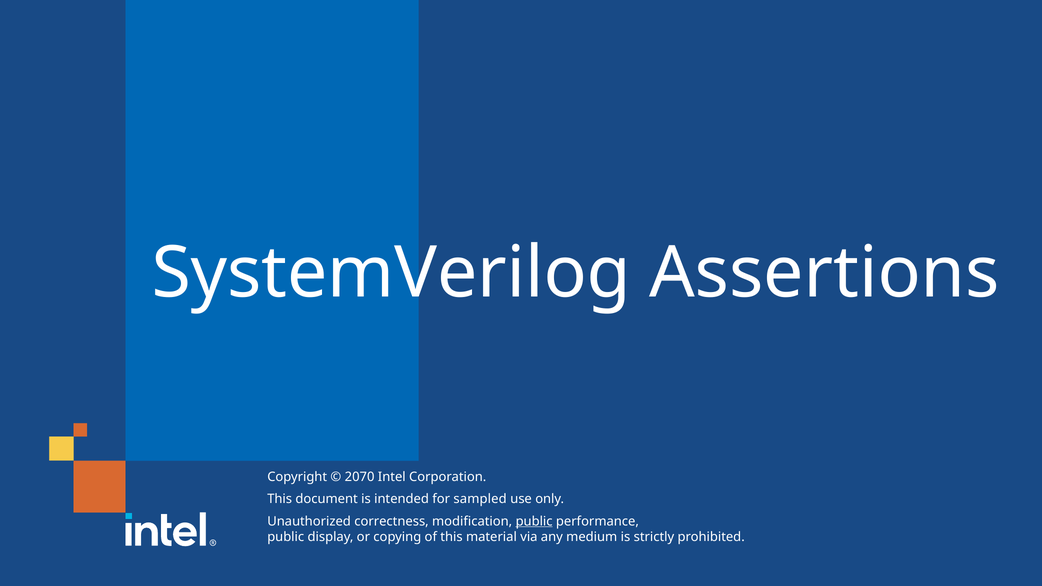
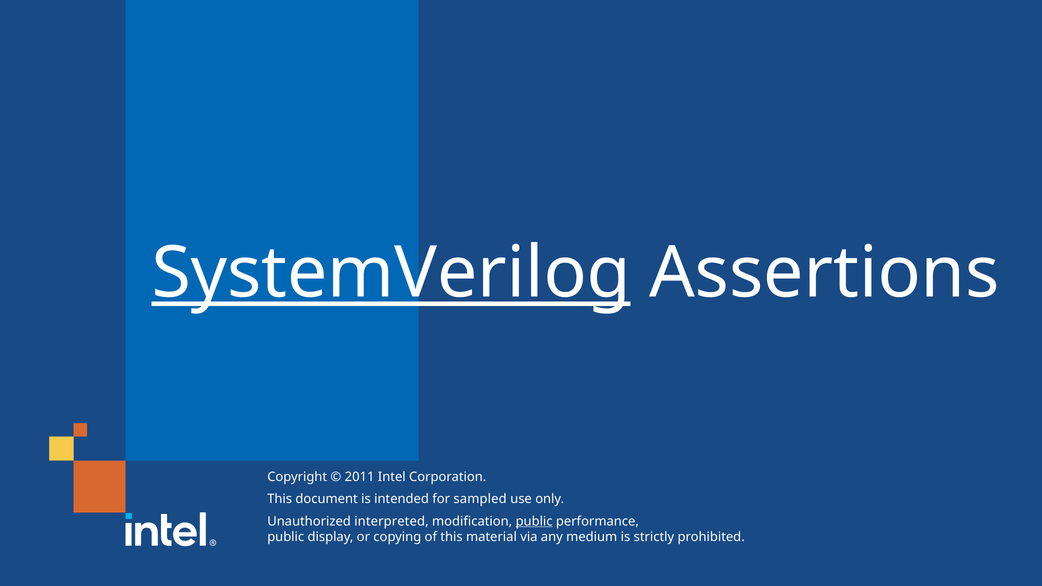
SystemVerilog underline: none -> present (391, 273)
2070: 2070 -> 2011 (360, 477)
correctness: correctness -> interpreted (391, 521)
